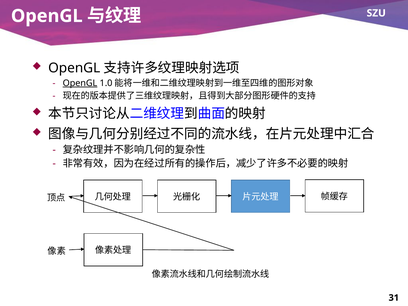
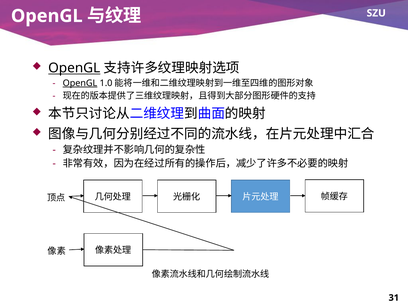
OpenGL underline: none -> present (74, 68)
